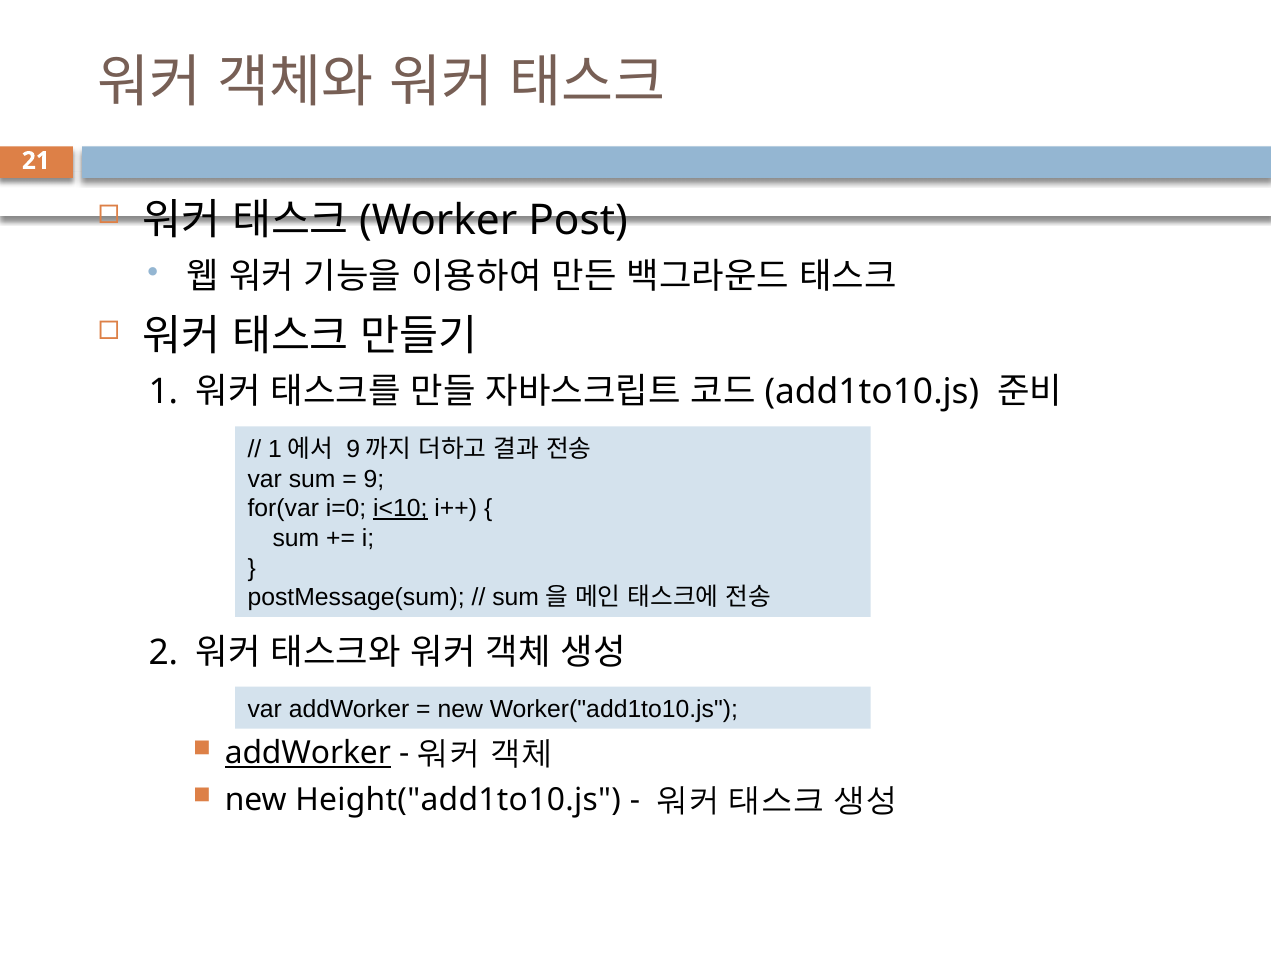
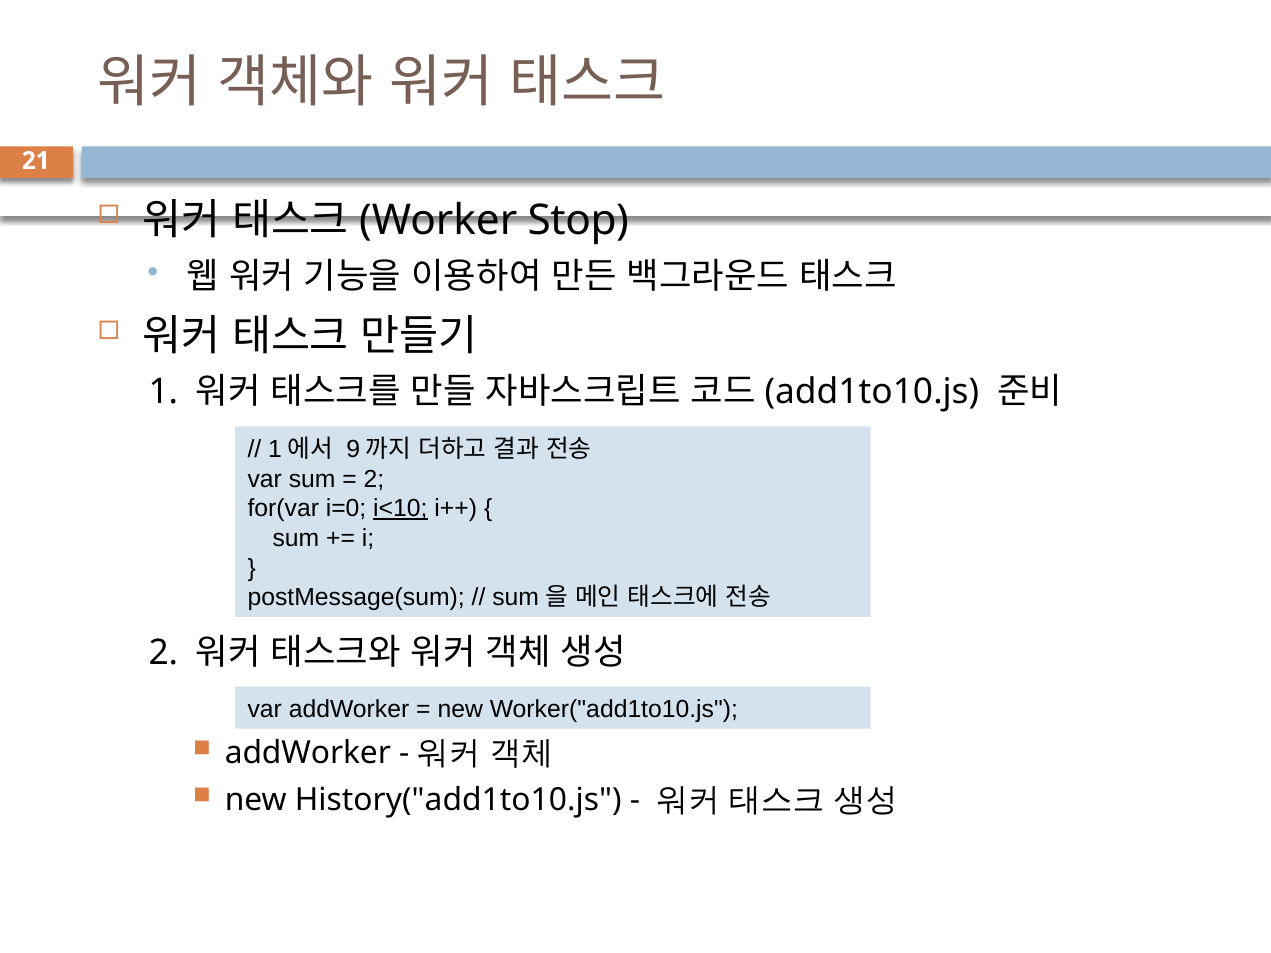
Post: Post -> Stop (578, 221)
9: 9 -> 2 (374, 479)
addWorker underline: present -> none (308, 753)
Height("add1to10.js: Height("add1to10.js -> History("add1to10.js (458, 800)
